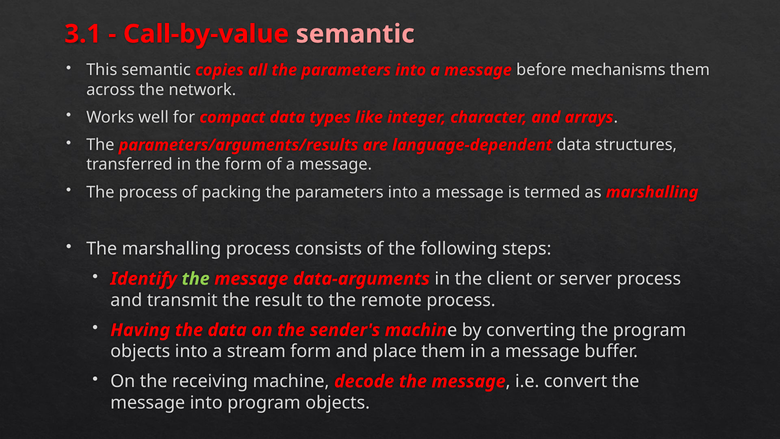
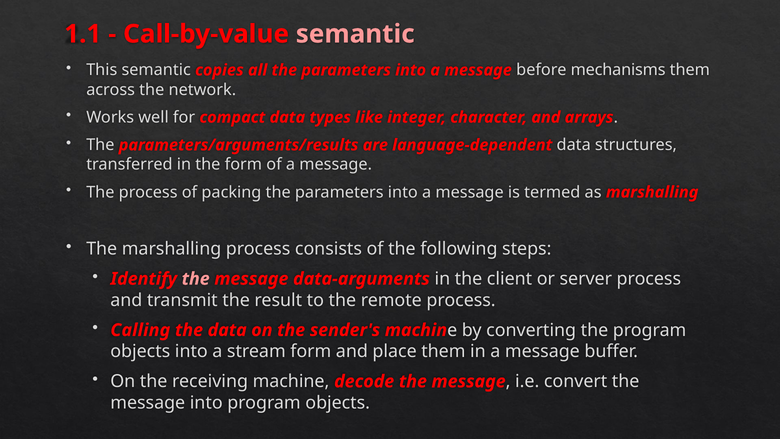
3.1: 3.1 -> 1.1 (83, 34)
the colour: light green -> pink (196, 279)
Having: Having -> Calling (140, 330)
